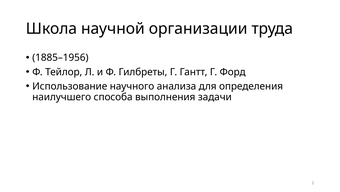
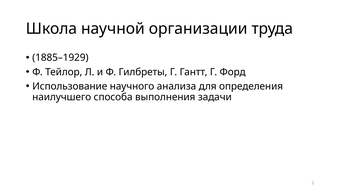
1885–1956: 1885–1956 -> 1885–1929 (60, 57)
